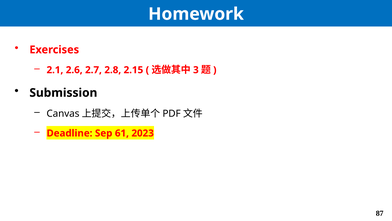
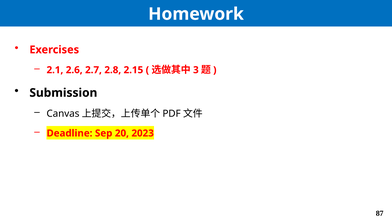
61: 61 -> 20 (122, 133)
